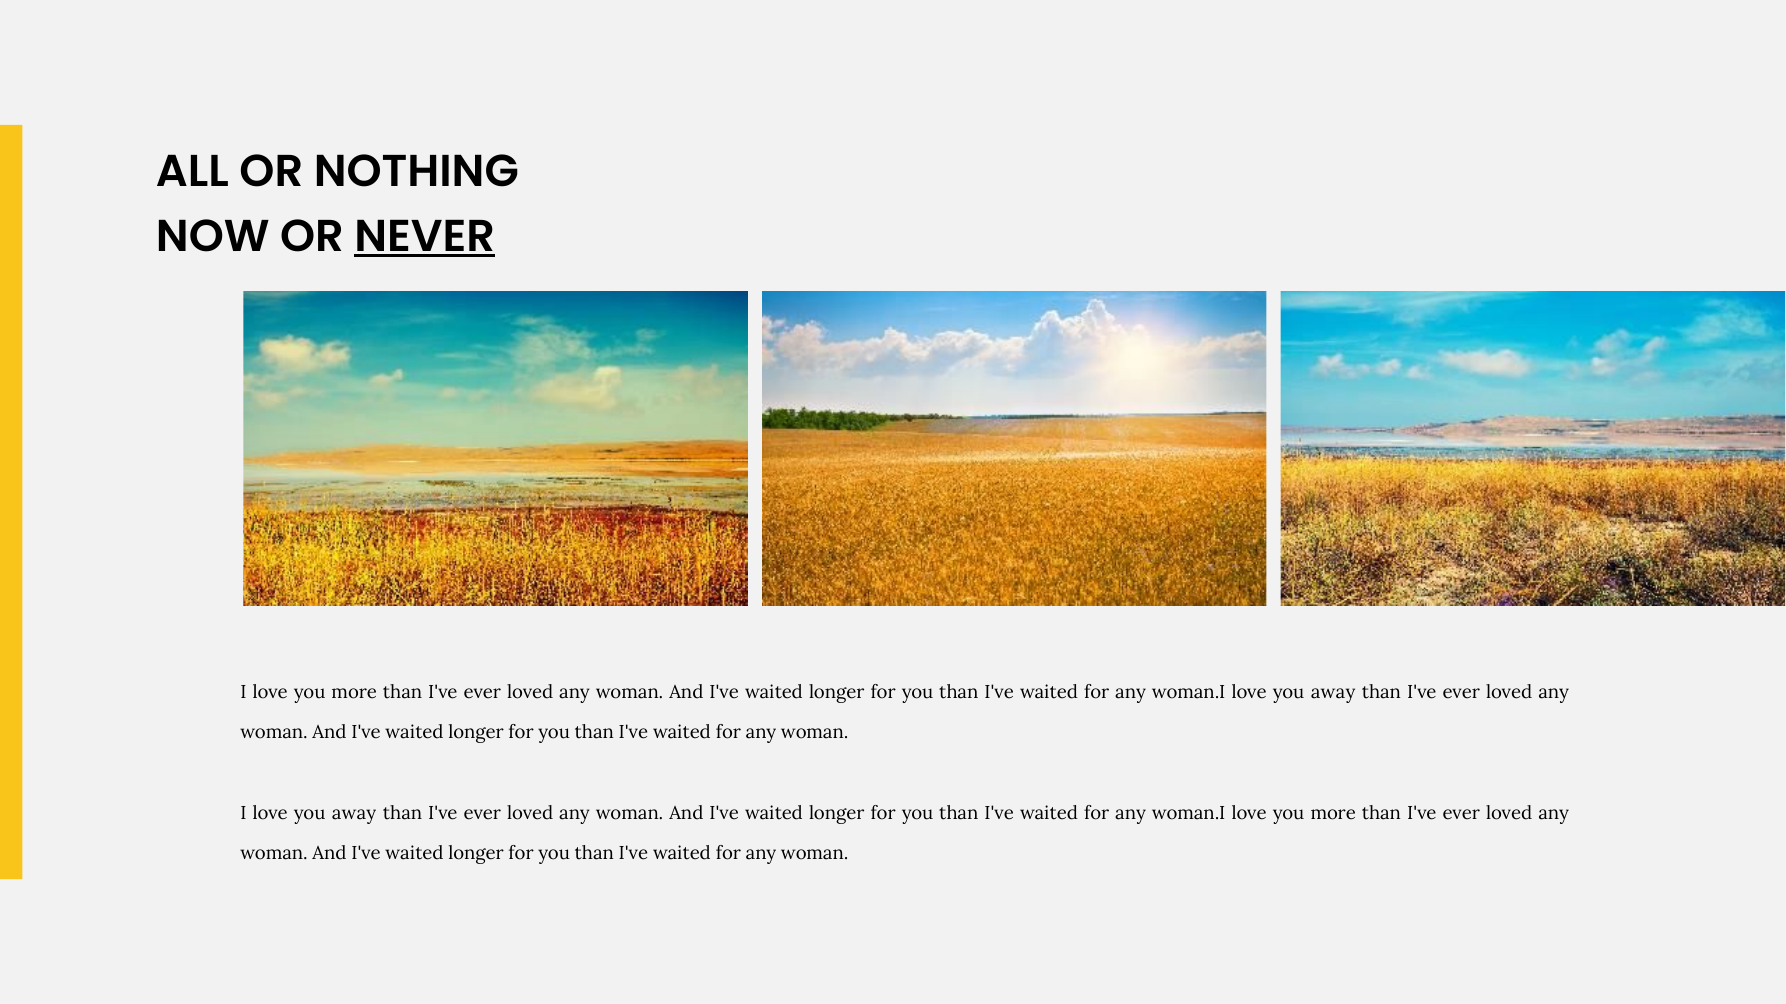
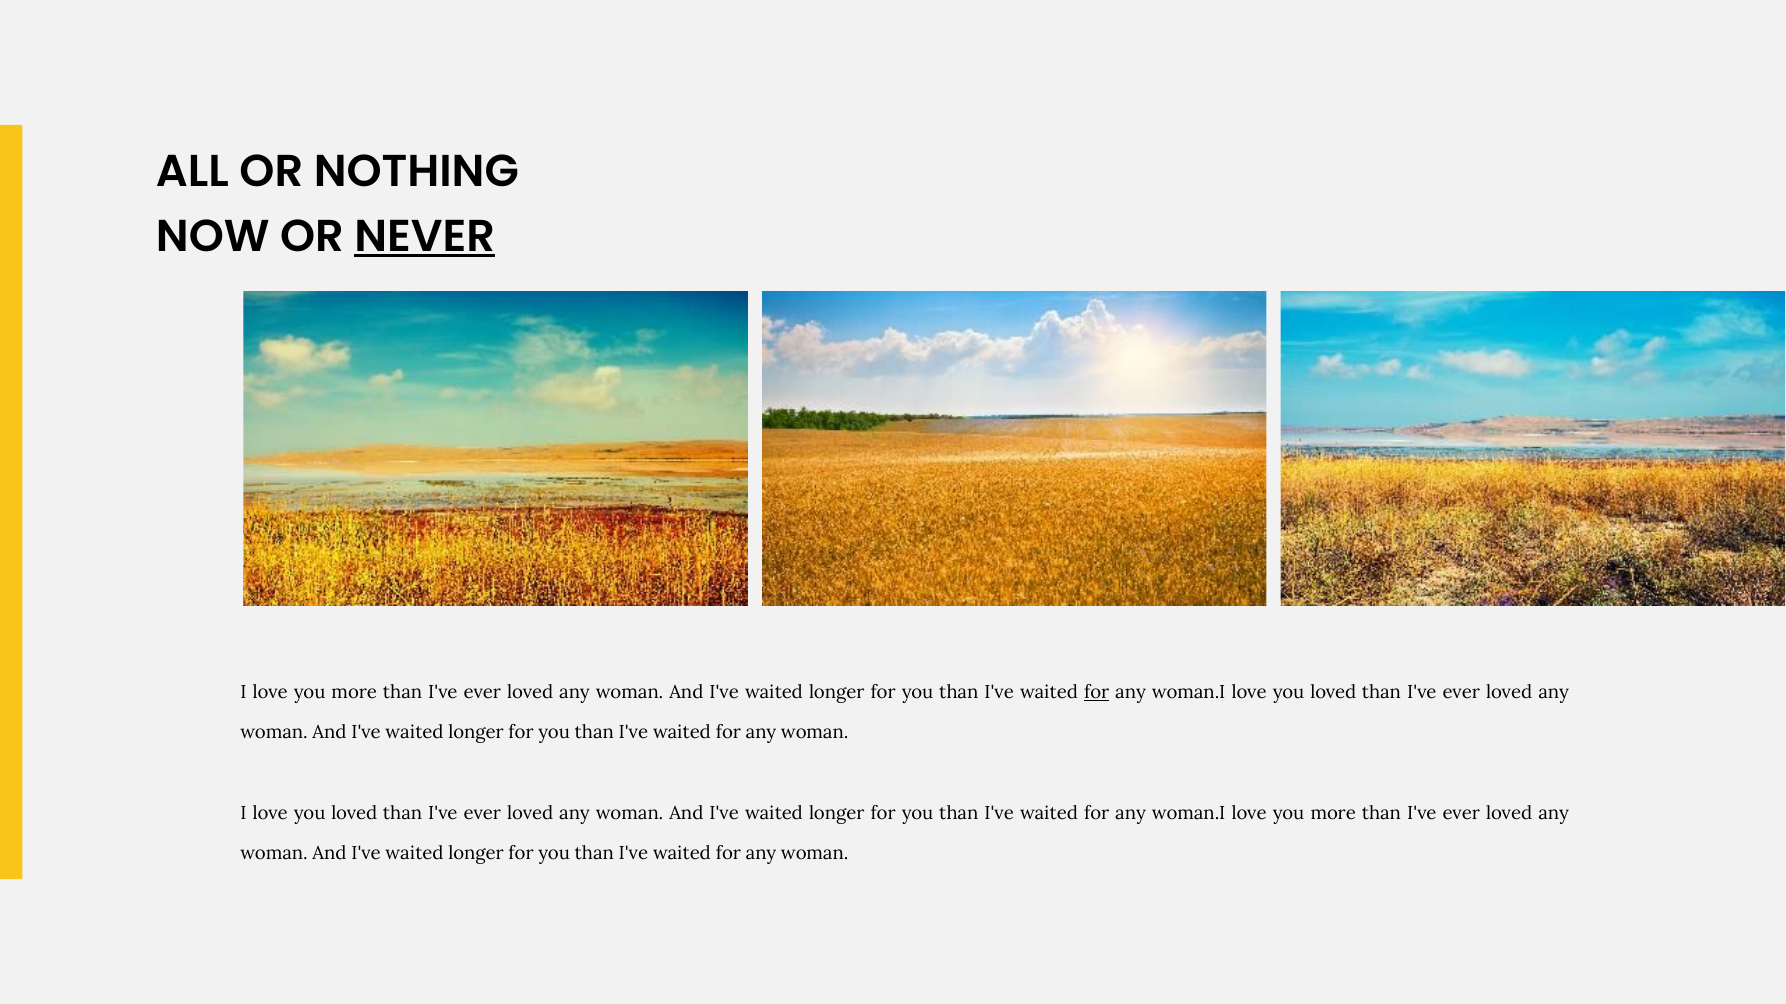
for underline: none -> present (1097, 693)
woman.I love you away: away -> loved (1333, 693)
I love you away: away -> loved (354, 814)
